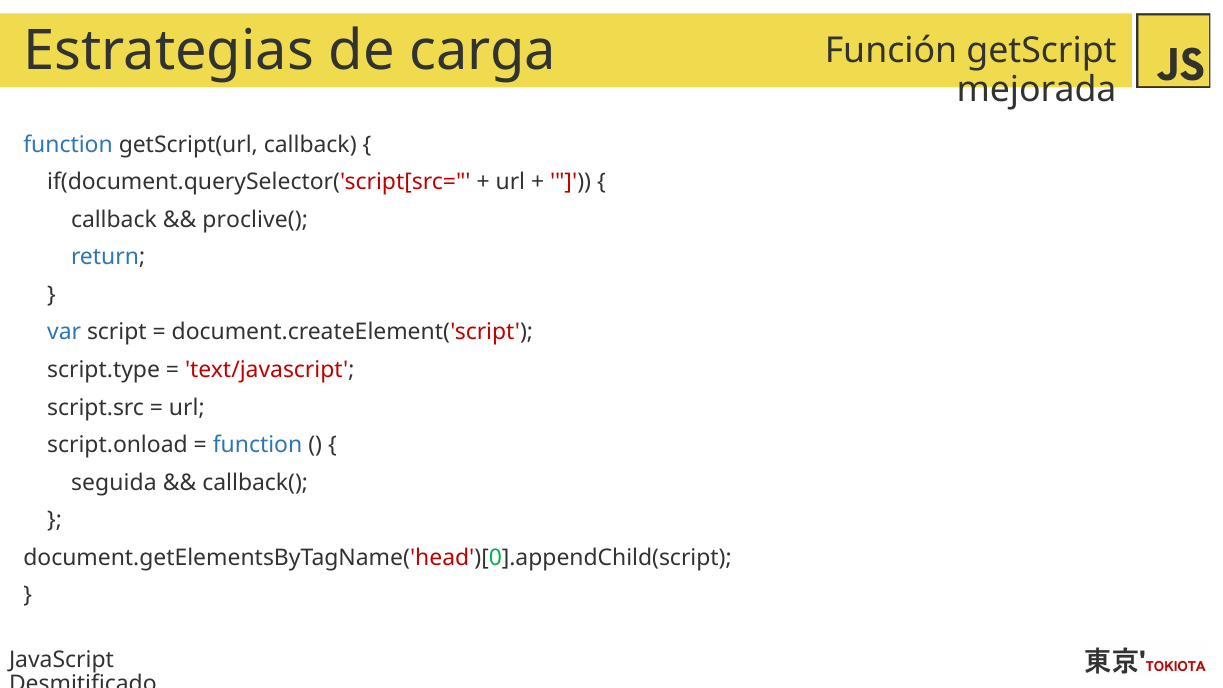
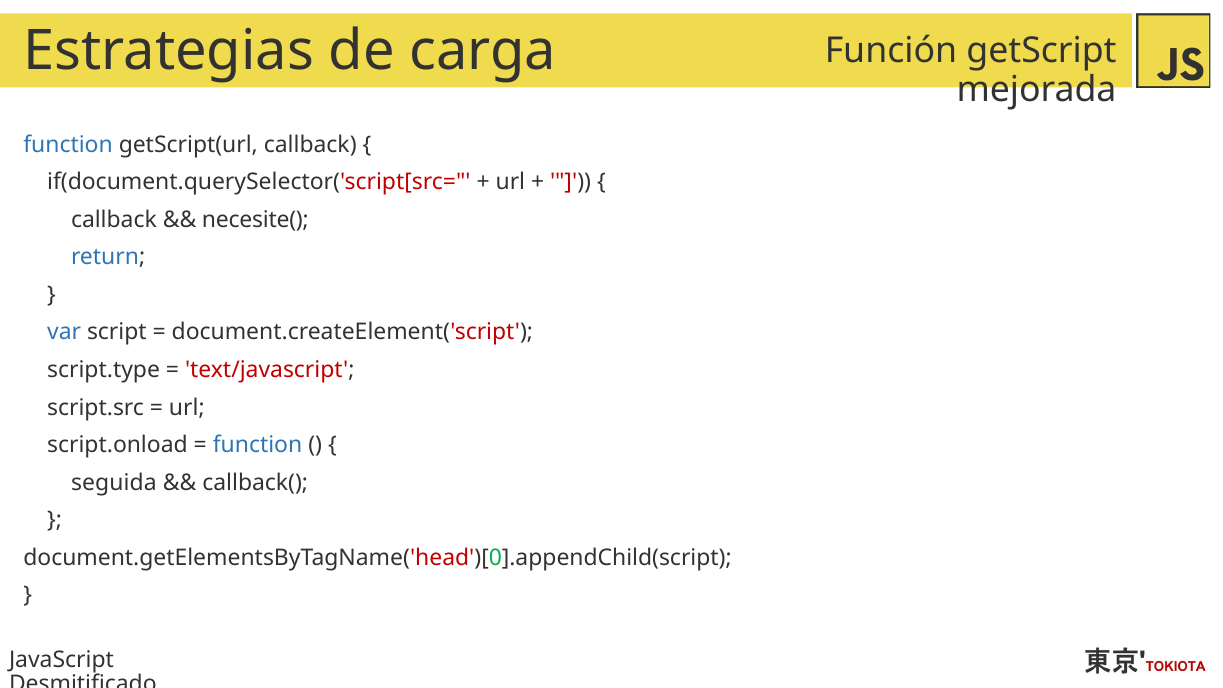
proclive(: proclive( -> necesite( (255, 220)
